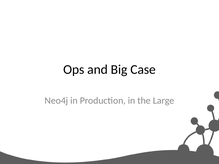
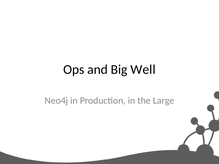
Case: Case -> Well (143, 70)
